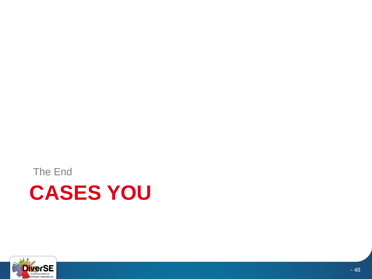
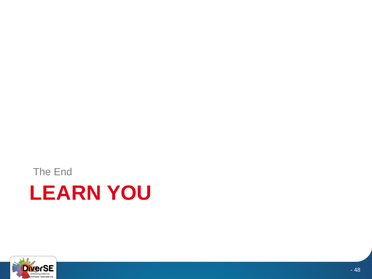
CASES: CASES -> LEARN (65, 193)
